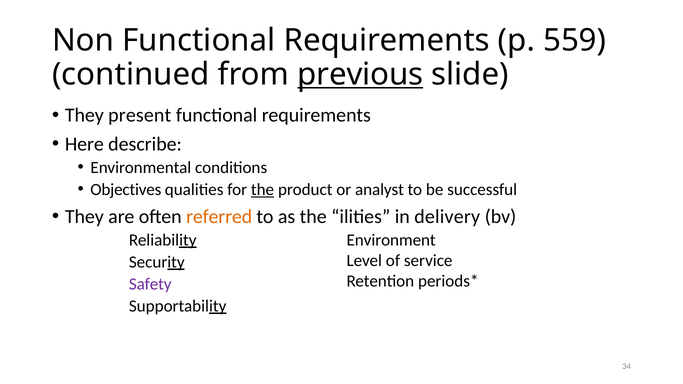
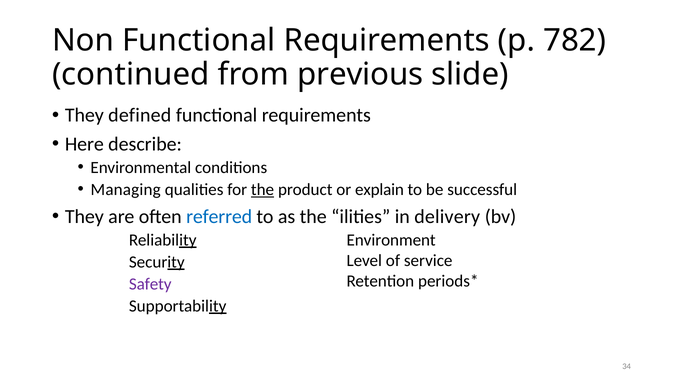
559: 559 -> 782 (575, 40)
previous underline: present -> none (360, 74)
present: present -> defined (140, 115)
Objectives: Objectives -> Managing (126, 190)
analyst: analyst -> explain (380, 190)
referred colour: orange -> blue (219, 217)
